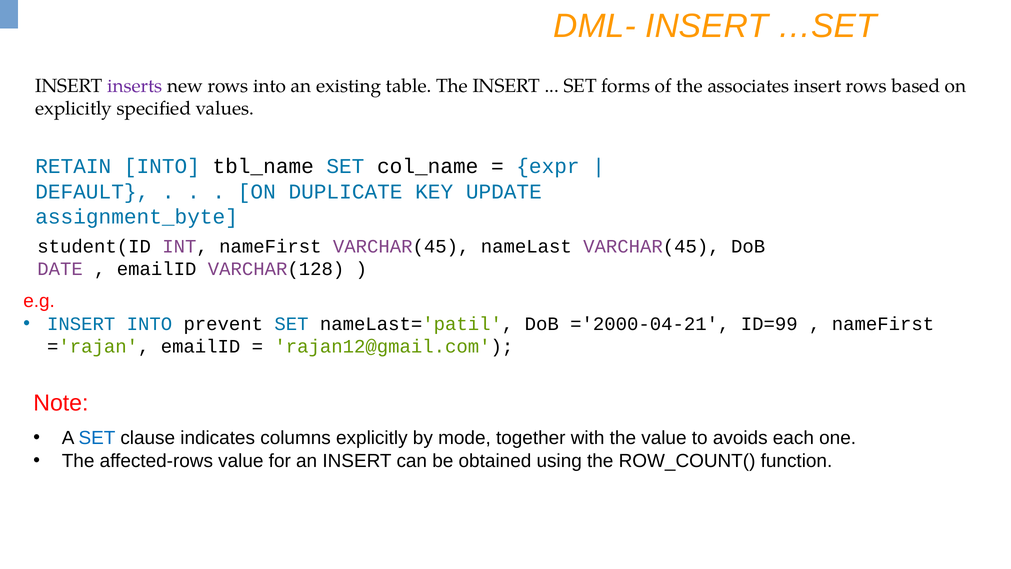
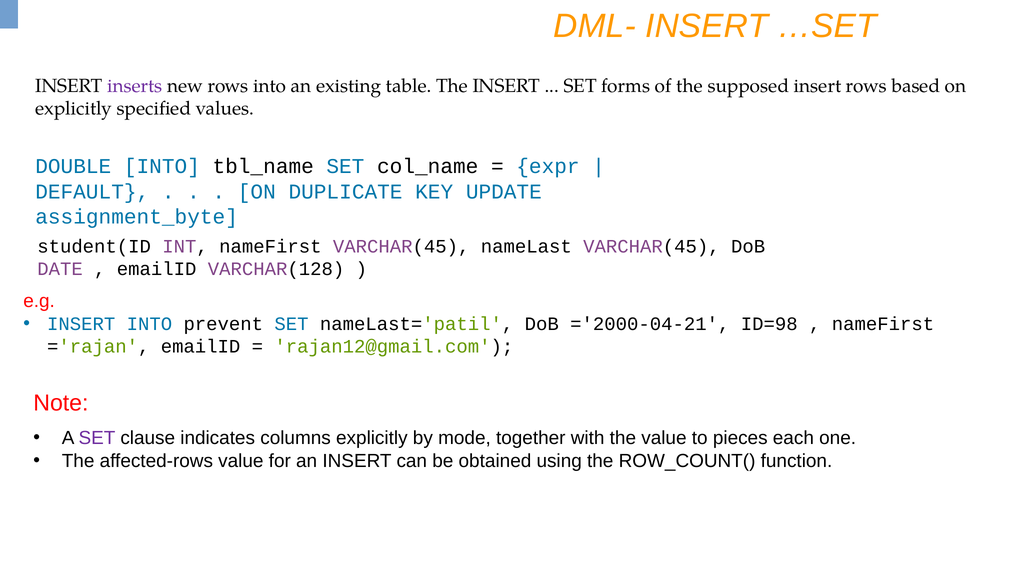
associates: associates -> supposed (748, 86)
RETAIN: RETAIN -> DOUBLE (73, 166)
ID=99: ID=99 -> ID=98 (769, 324)
SET colour: blue -> purple (97, 438)
avoids: avoids -> pieces (740, 438)
